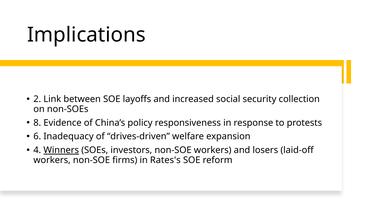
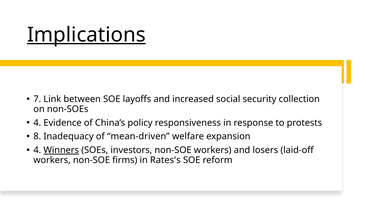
Implications underline: none -> present (86, 35)
2: 2 -> 7 (37, 99)
8: 8 -> 4 (37, 123)
6: 6 -> 8 (37, 136)
drives-driven: drives-driven -> mean-driven (138, 136)
